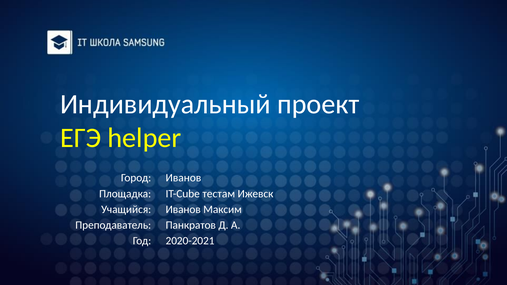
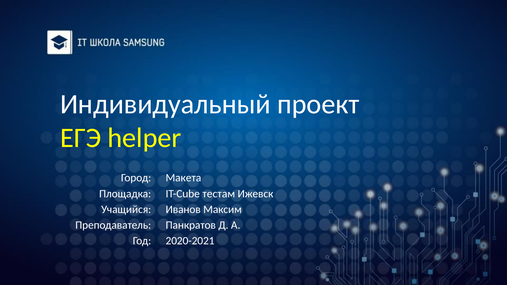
Иванов: Иванов -> Макета (183, 178)
